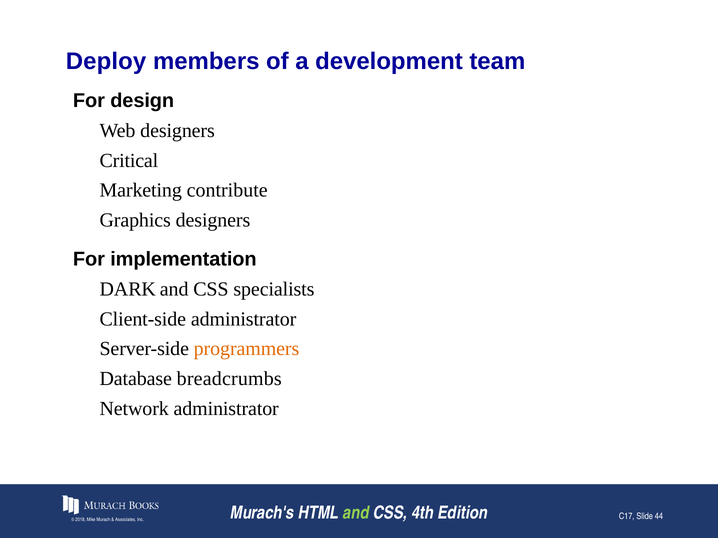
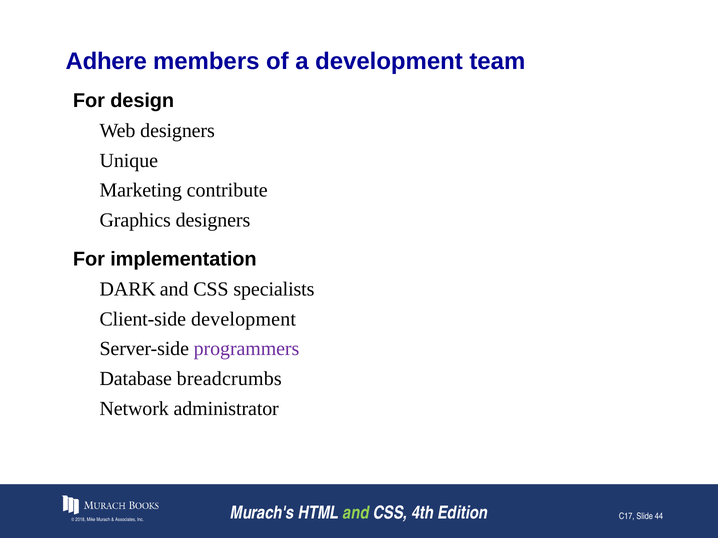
Deploy: Deploy -> Adhere (106, 61)
Critical: Critical -> Unique (129, 161)
Client-side administrator: administrator -> development (243, 319)
programmers colour: orange -> purple (247, 349)
